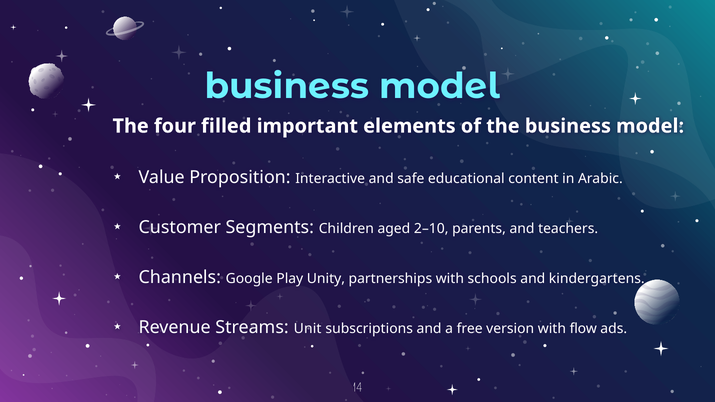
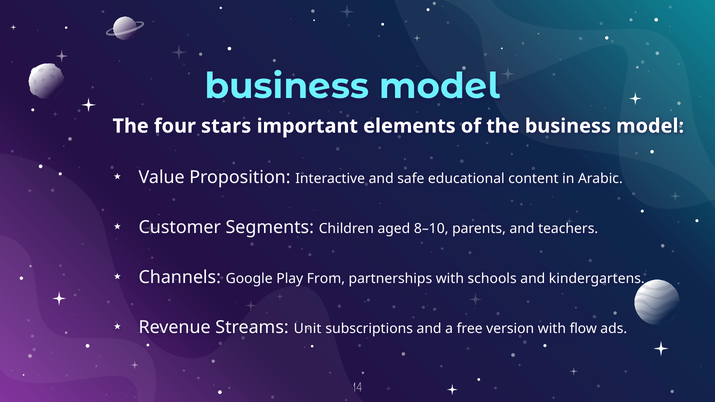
filled: filled -> stars (226, 126)
2–10: 2–10 -> 8–10 (431, 229)
Unity: Unity -> From (326, 279)
